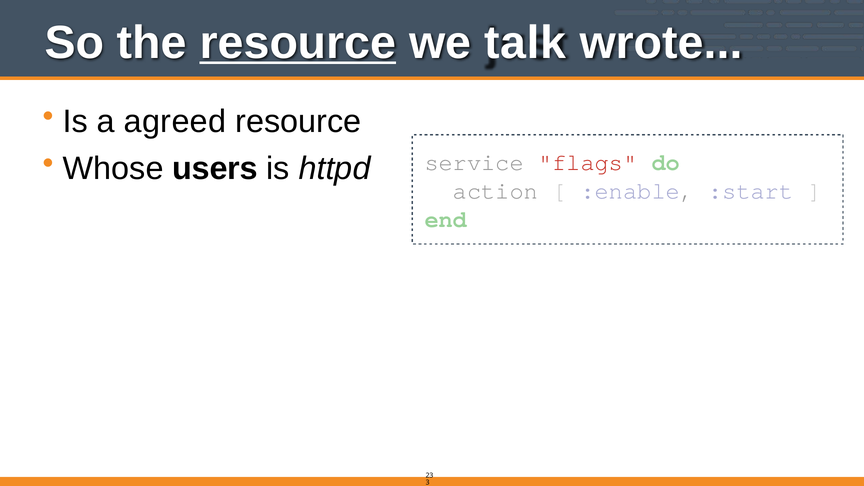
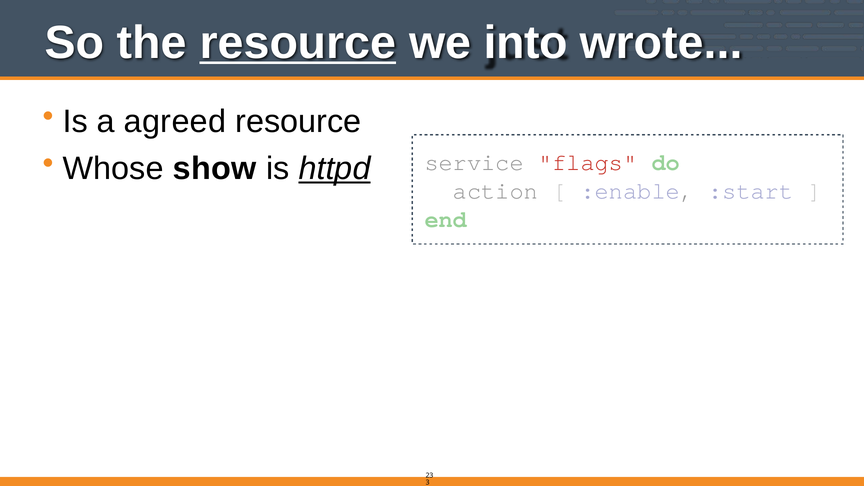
talk: talk -> into (526, 43)
users: users -> show (215, 169)
httpd underline: none -> present (335, 169)
